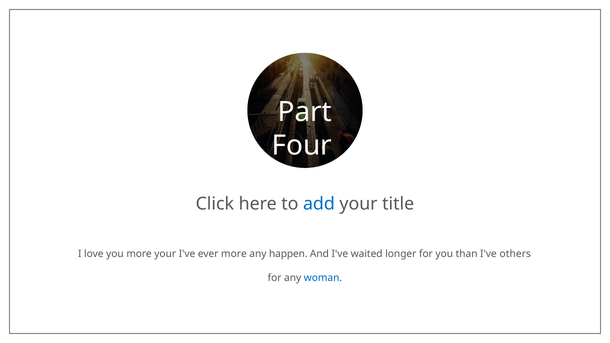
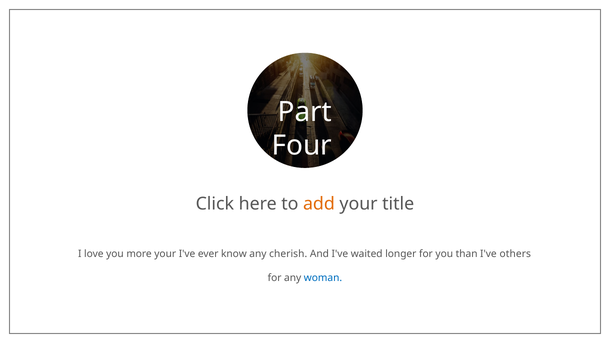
add colour: blue -> orange (319, 204)
ever more: more -> know (234, 254)
happen: happen -> cherish (288, 254)
